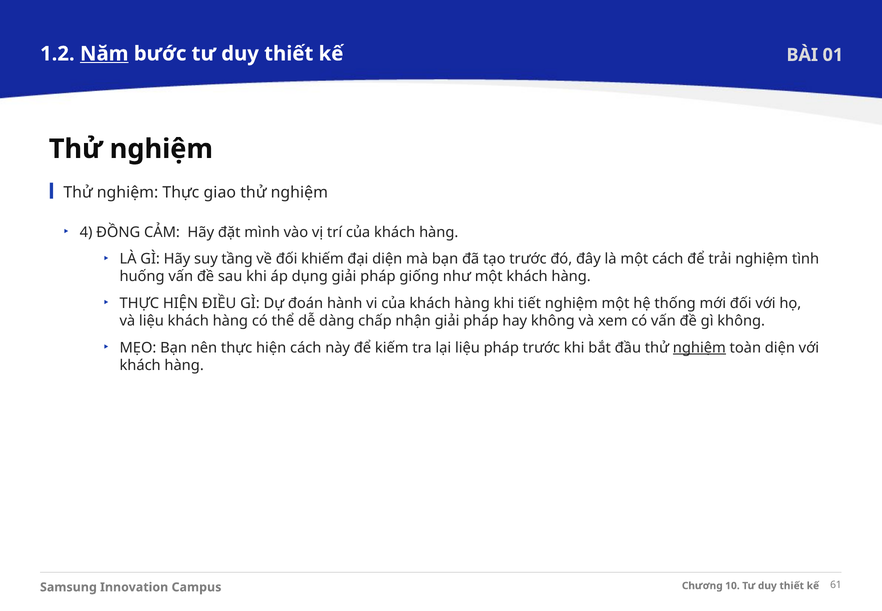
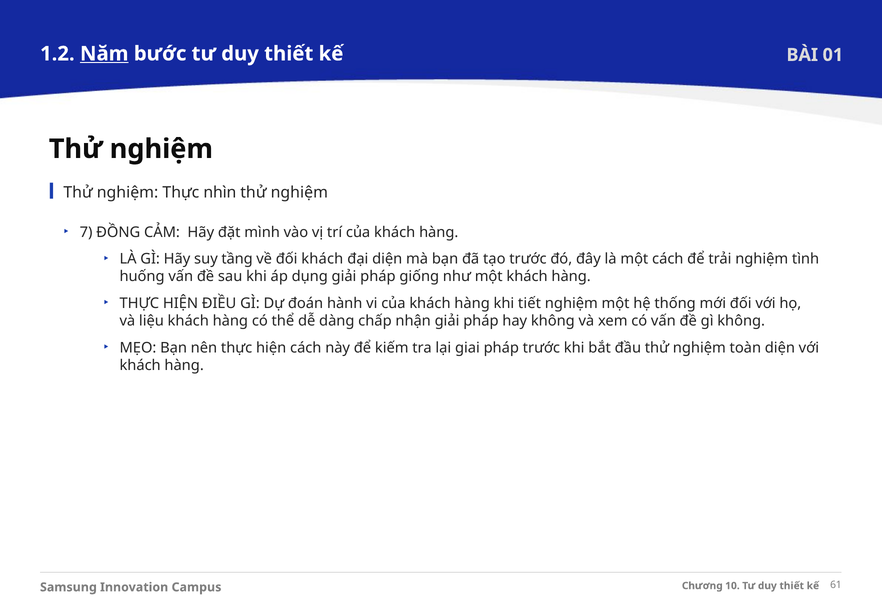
giao: giao -> nhìn (220, 192)
4: 4 -> 7 (86, 232)
đối khiếm: khiếm -> khách (322, 259)
lại liệu: liệu -> giai (467, 348)
nghiệm underline: present -> none (699, 348)
